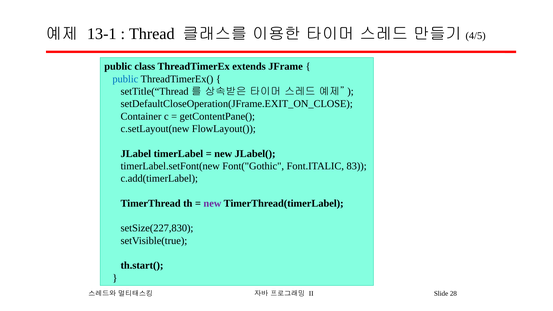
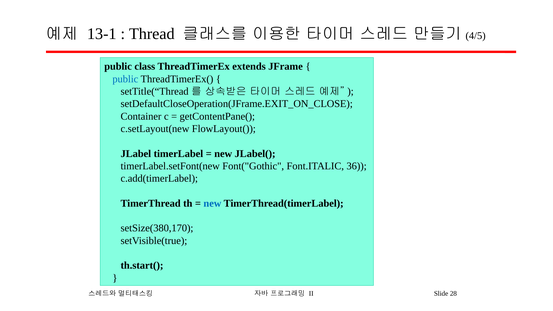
83: 83 -> 36 (357, 166)
new colour: purple -> blue (212, 203)
setSize(227,830: setSize(227,830 -> setSize(380,170 (157, 228)
